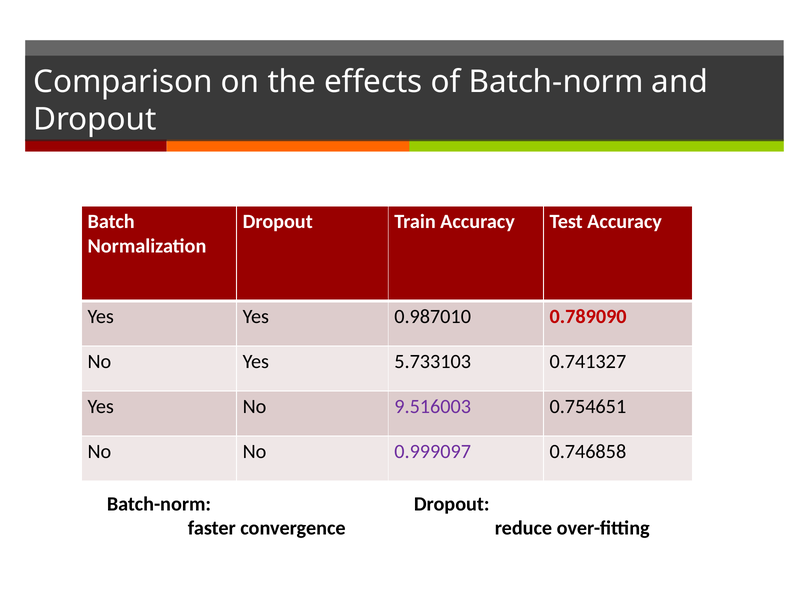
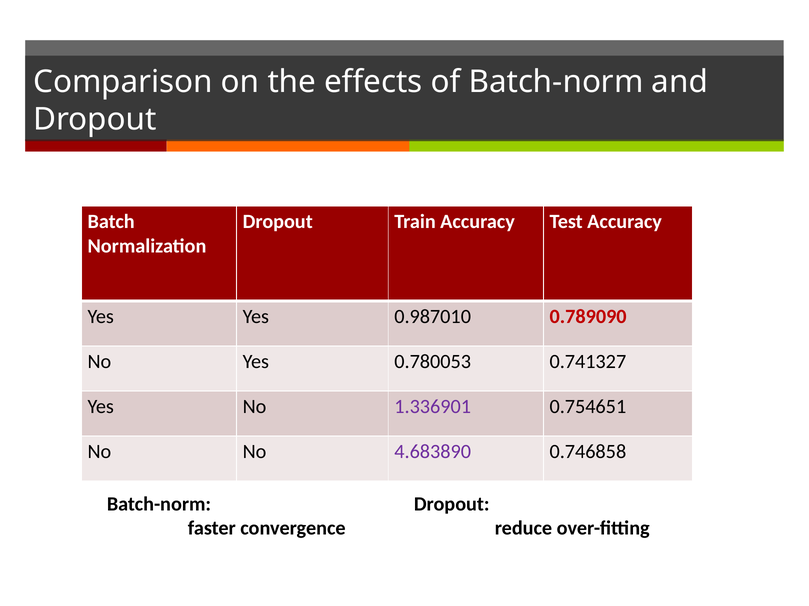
5.733103: 5.733103 -> 0.780053 (433, 362)
9.516003: 9.516003 -> 1.336901 (433, 407)
0.999097: 0.999097 -> 4.683890 (433, 452)
